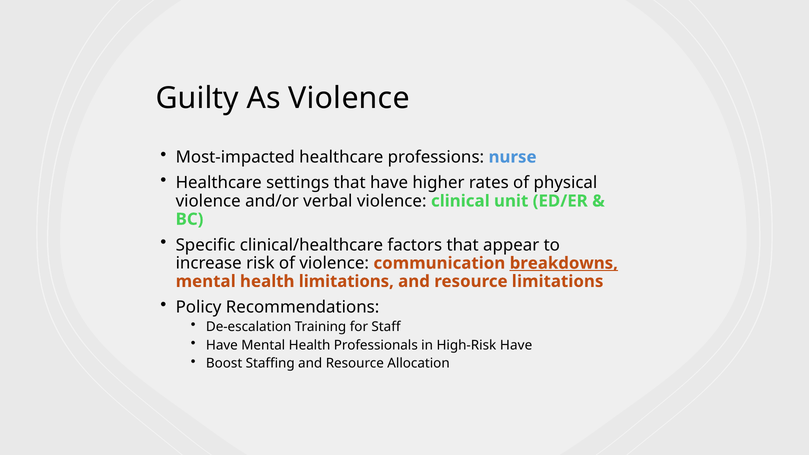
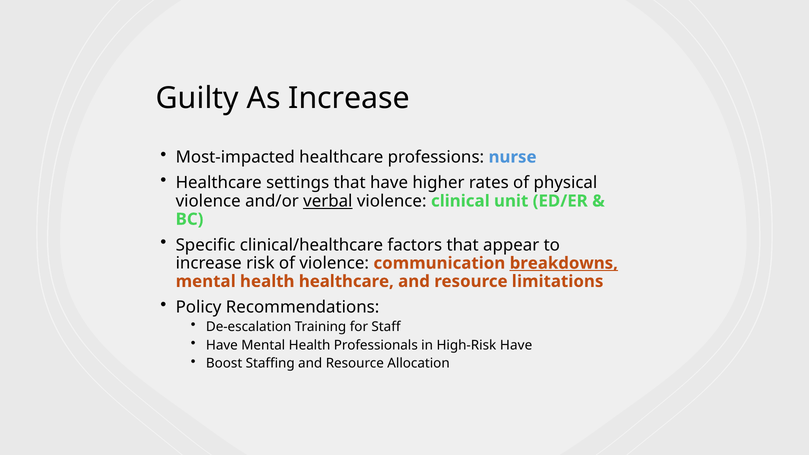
As Violence: Violence -> Increase (349, 98)
verbal underline: none -> present (328, 201)
health limitations: limitations -> healthcare (346, 281)
